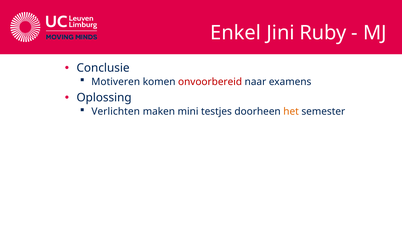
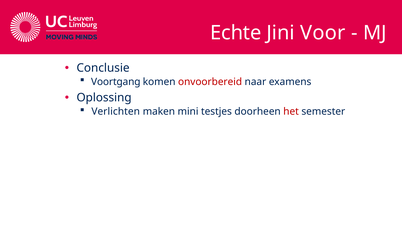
Enkel: Enkel -> Echte (236, 33)
Ruby: Ruby -> Voor (323, 33)
Motiveren: Motiveren -> Voortgang (116, 82)
het colour: orange -> red (291, 112)
